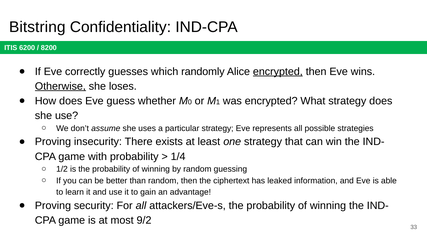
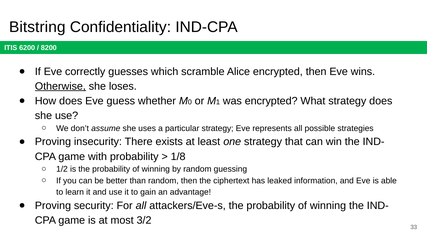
randomly: randomly -> scramble (203, 72)
encrypted underline: present -> none (278, 72)
1/4: 1/4 -> 1/8 (178, 157)
9/2: 9/2 -> 3/2 (144, 220)
